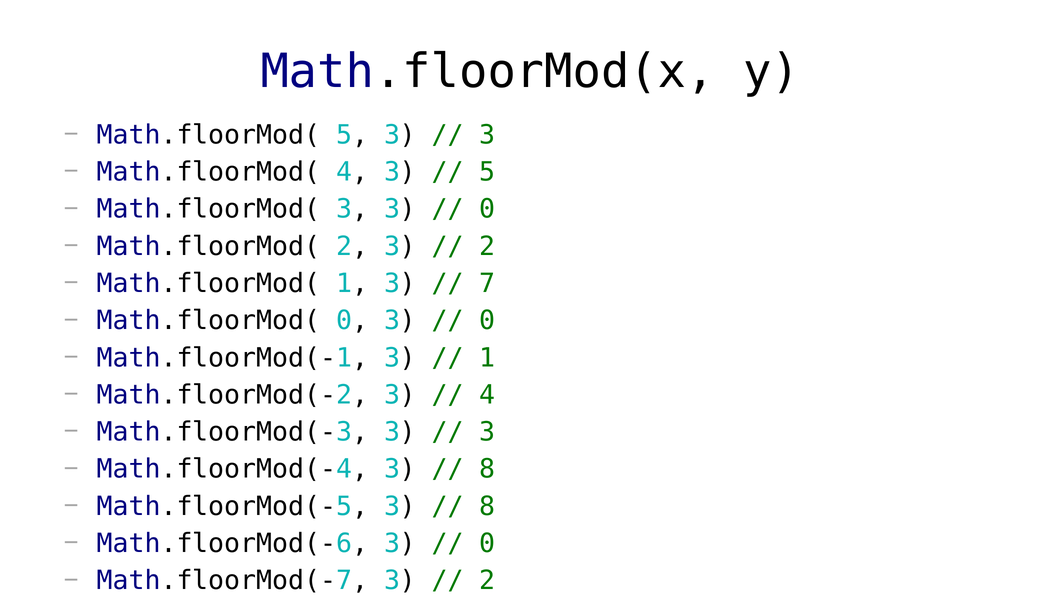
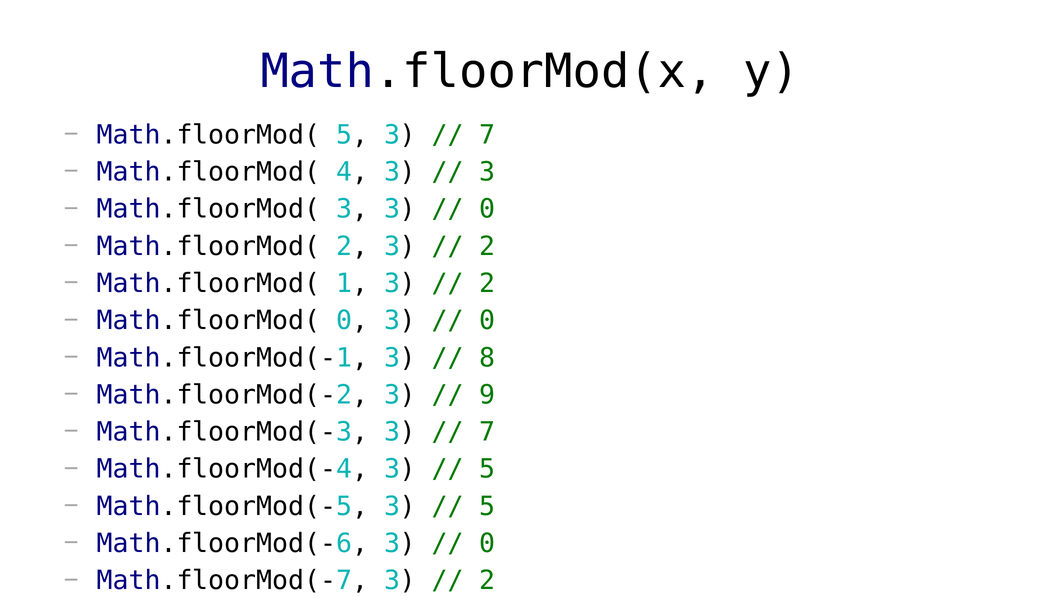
3: 3 -> 7 (487, 135)
5: 5 -> 3 (487, 172)
7: 7 -> 2 (487, 283)
1: 1 -> 8 (487, 358)
4: 4 -> 9 (487, 395)
3: 3 -> 7 (487, 432)
8: 8 -> 5 (487, 469)
8: 8 -> 5 (487, 506)
